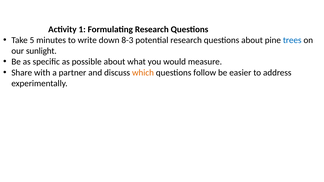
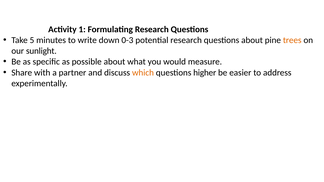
8-3: 8-3 -> 0-3 (127, 40)
trees colour: blue -> orange (292, 40)
follow: follow -> higher (205, 73)
